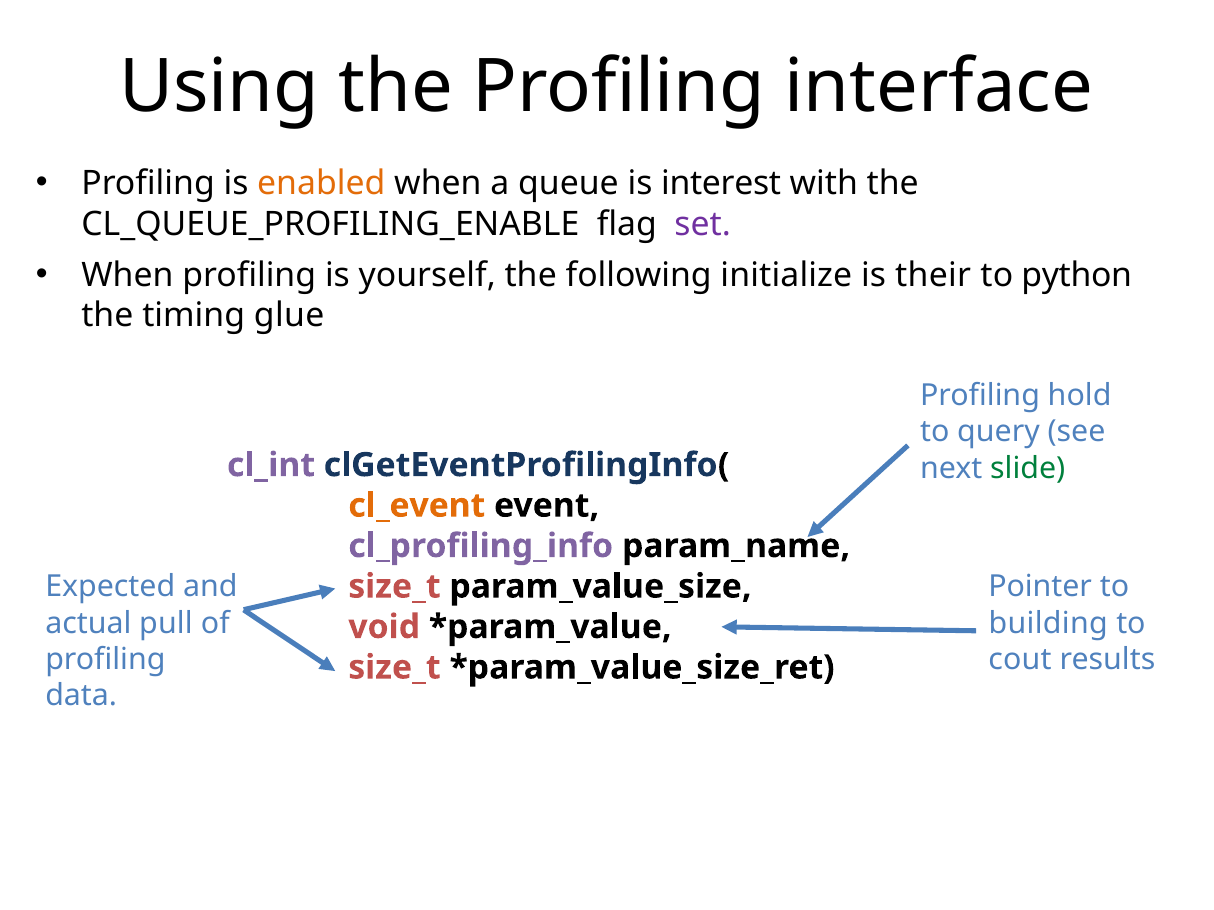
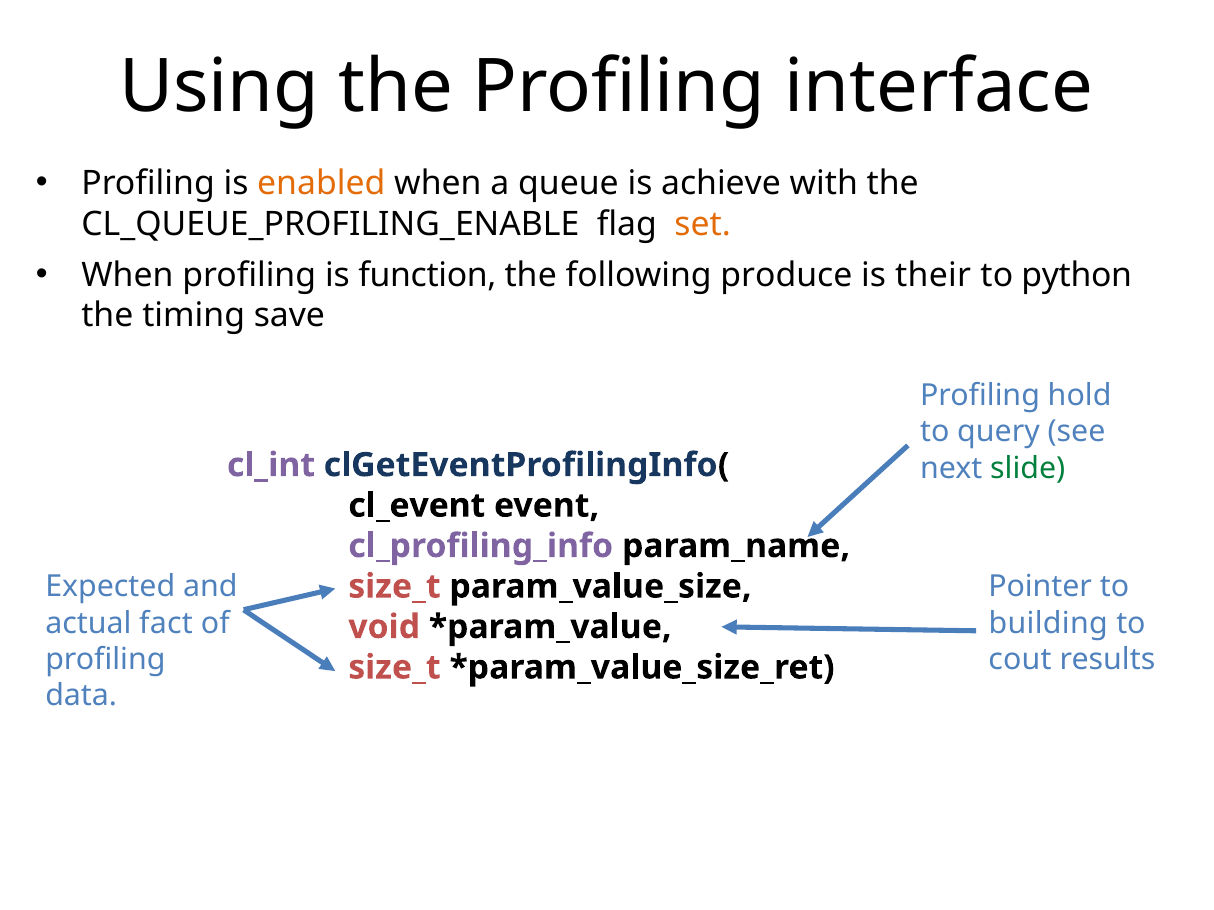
interest: interest -> achieve (721, 184)
set colour: purple -> orange (703, 224)
yourself: yourself -> function (427, 275)
initialize: initialize -> produce (786, 275)
glue: glue -> save (289, 316)
cl_event colour: orange -> black (417, 506)
pull: pull -> fact (166, 623)
